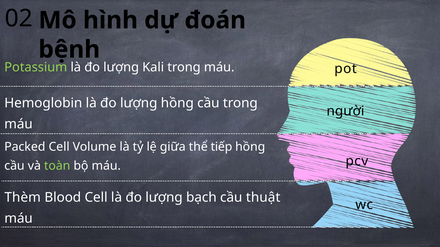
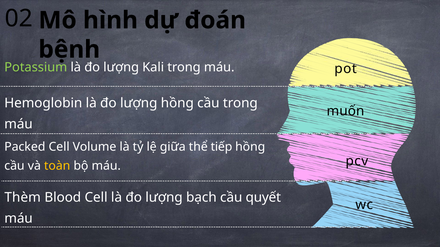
người: người -> muốn (346, 111)
toàn colour: light green -> yellow (57, 166)
thuật: thuật -> quyết (263, 198)
